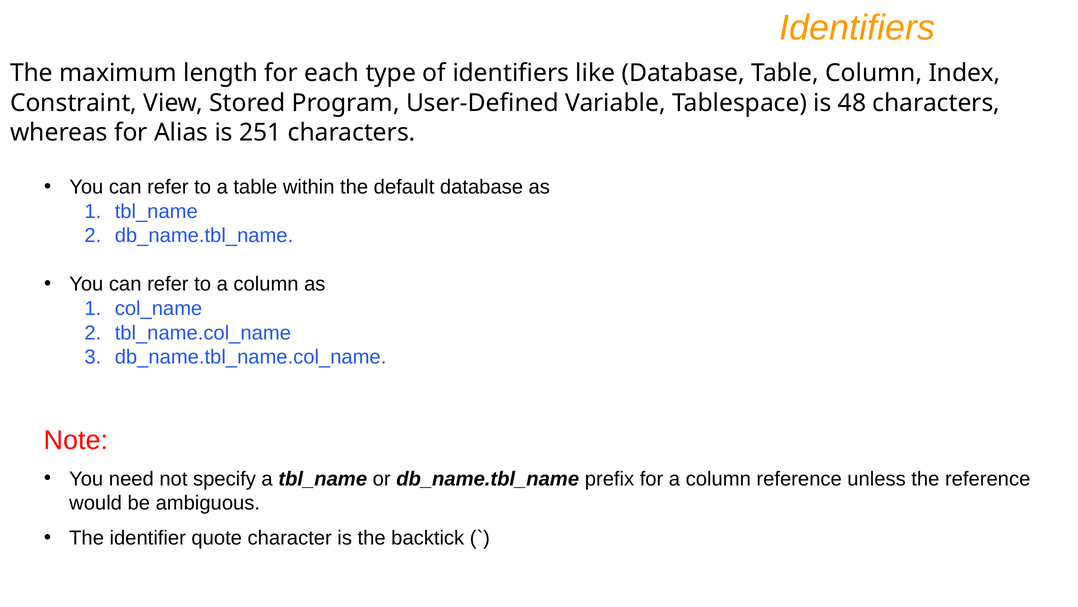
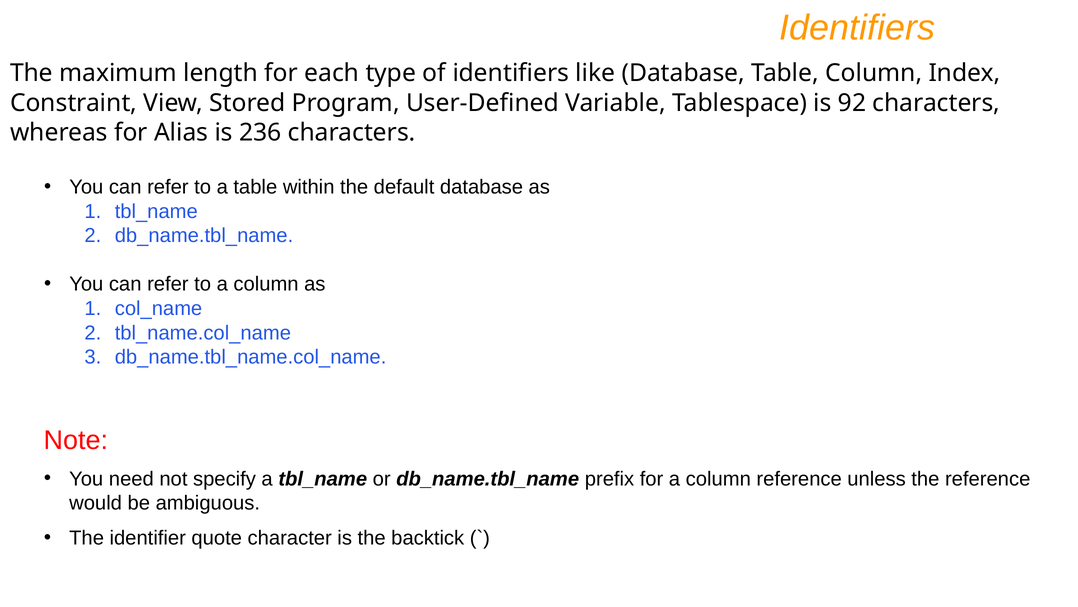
48: 48 -> 92 (852, 103)
251: 251 -> 236 (260, 132)
